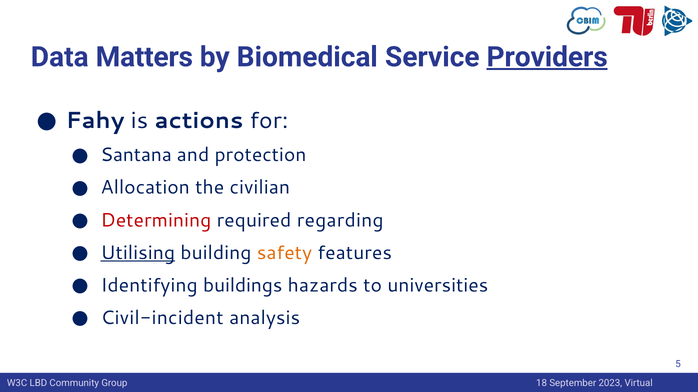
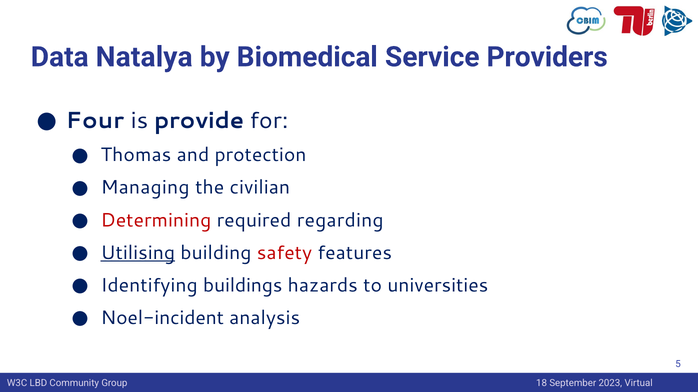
Matters: Matters -> Natalya (144, 57)
Providers underline: present -> none (547, 57)
Fahy: Fahy -> Four (95, 121)
actions: actions -> provide (199, 121)
Santana: Santana -> Thomas (136, 155)
Allocation: Allocation -> Managing (145, 188)
safety colour: orange -> red (284, 253)
Civil-incident: Civil-incident -> Noel-incident (162, 318)
